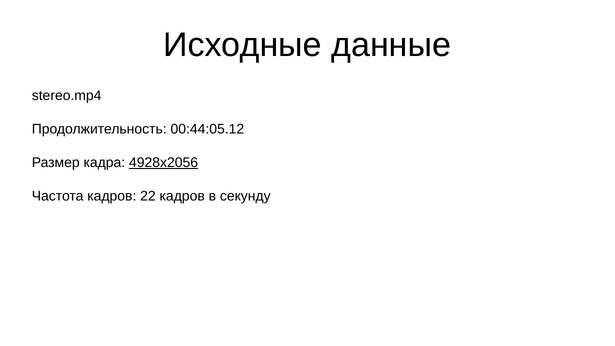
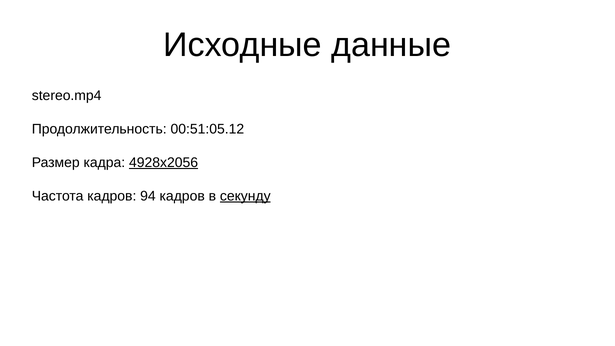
00:44:05.12: 00:44:05.12 -> 00:51:05.12 (207, 129)
22: 22 -> 94 (148, 196)
секунду underline: none -> present (245, 196)
